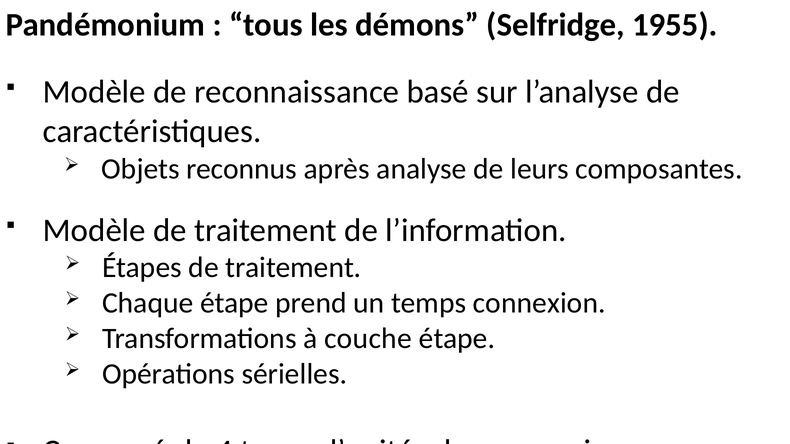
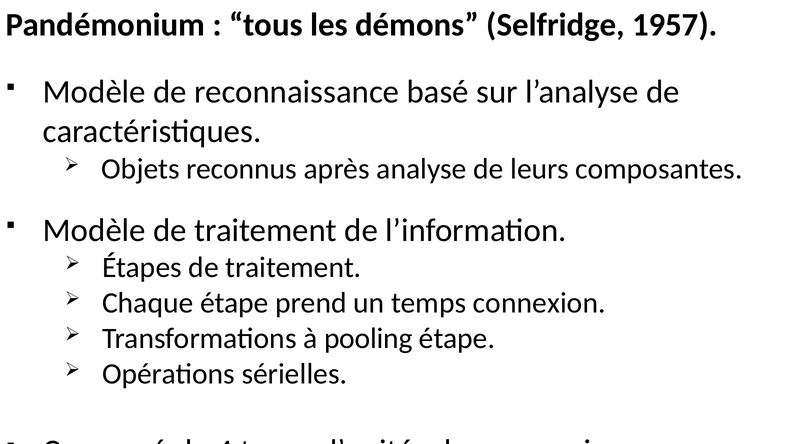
1955: 1955 -> 1957 (675, 25)
couche: couche -> pooling (368, 339)
